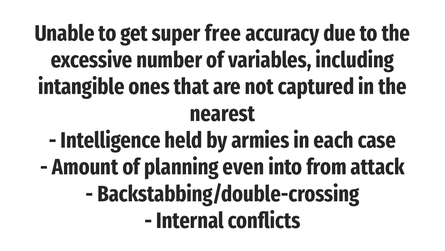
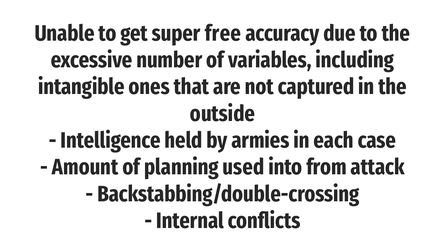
nearest: nearest -> outside (222, 113)
even: even -> used (243, 167)
